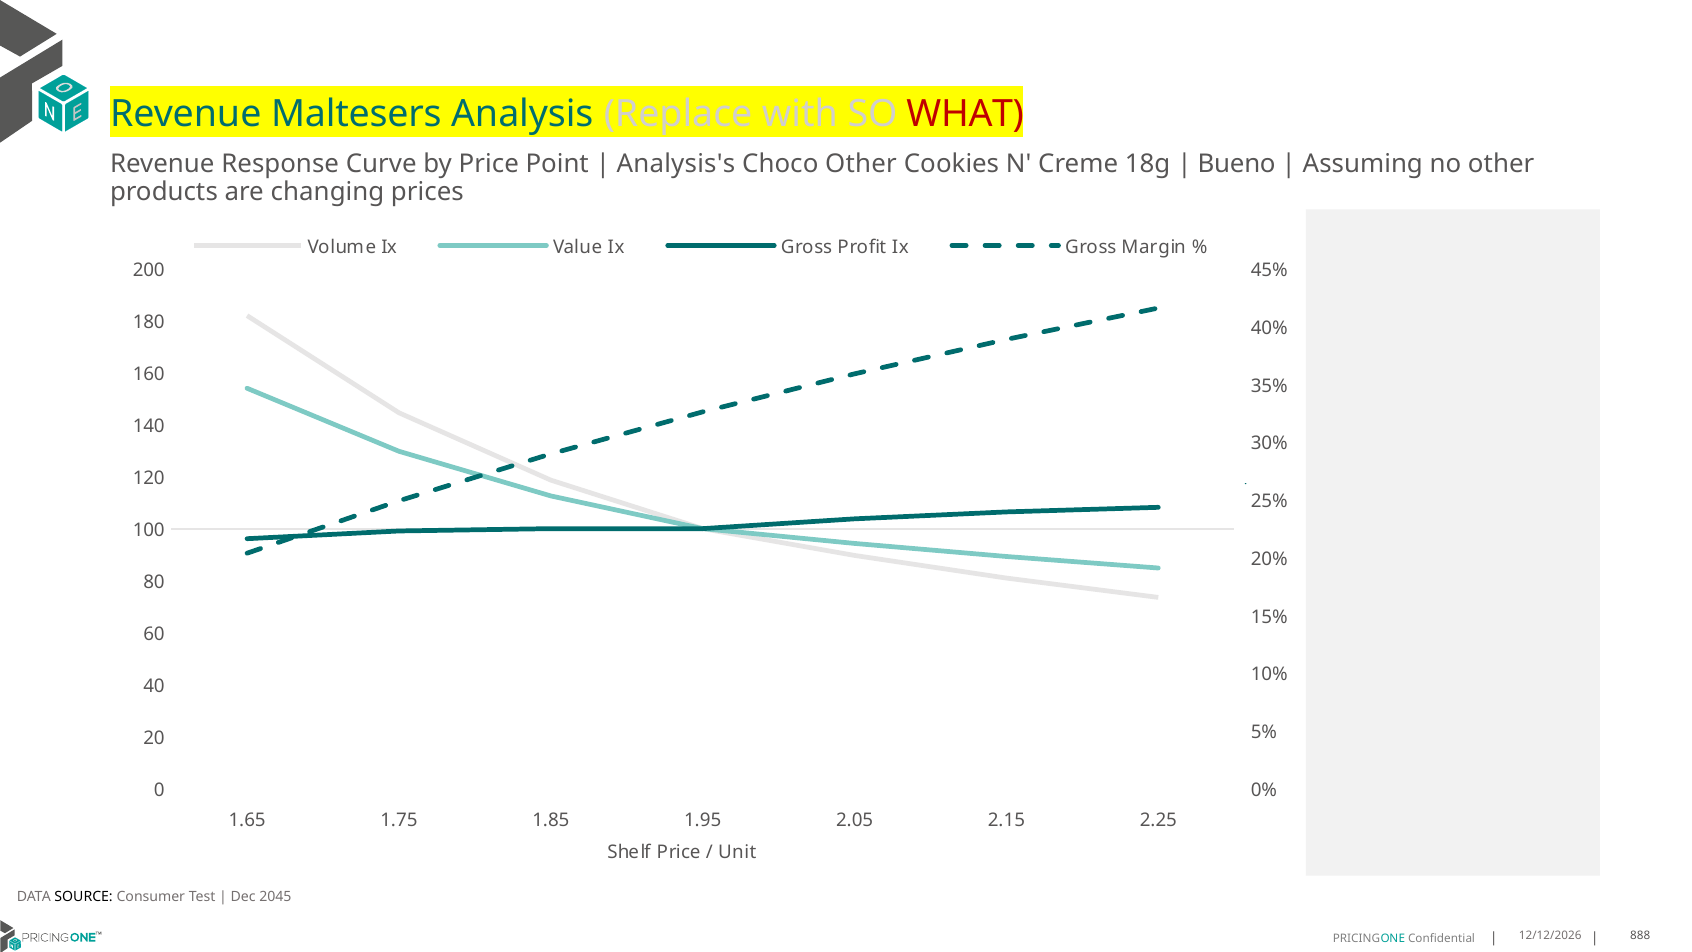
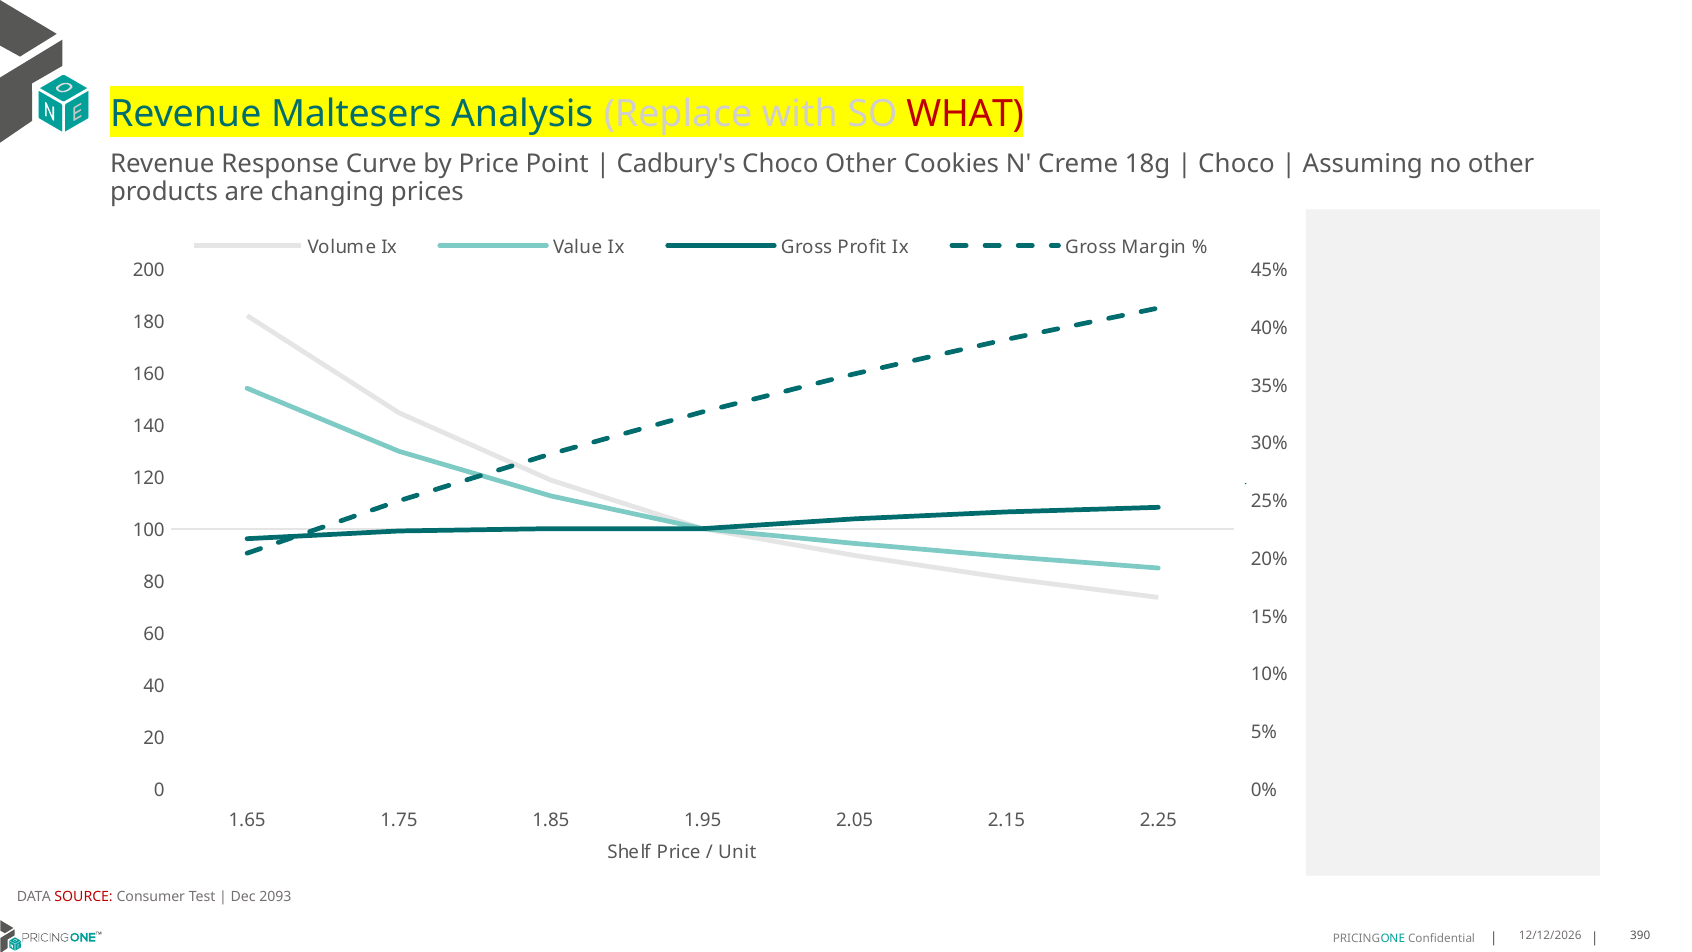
Analysis's: Analysis's -> Cadbury's (676, 164)
Bueno: Bueno -> Choco (1236, 164)
SOURCE colour: black -> red (84, 896)
2045: 2045 -> 2093 (275, 896)
888: 888 -> 390 (1640, 936)
